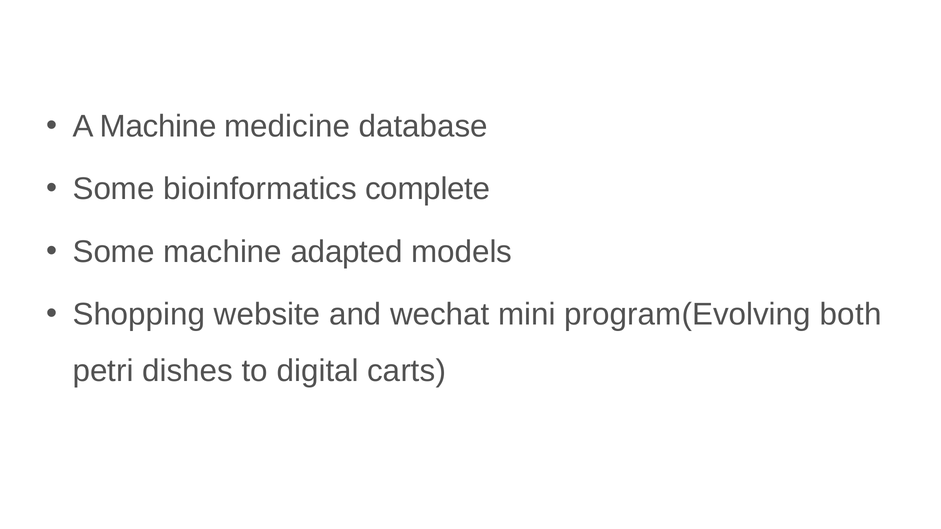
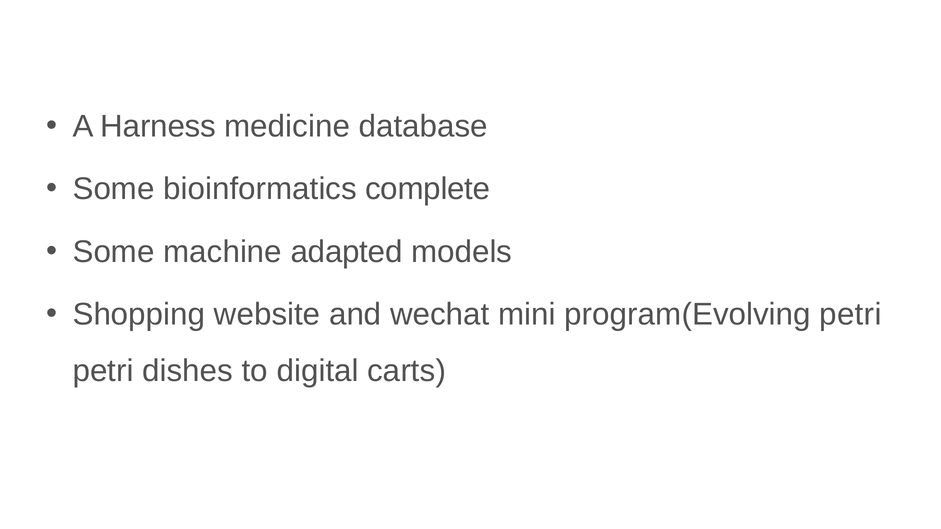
A Machine: Machine -> Harness (158, 127)
program(Evolving both: both -> petri (851, 315)
